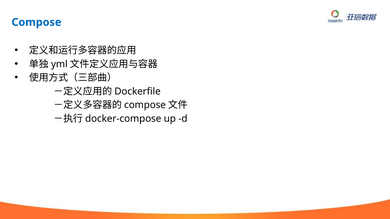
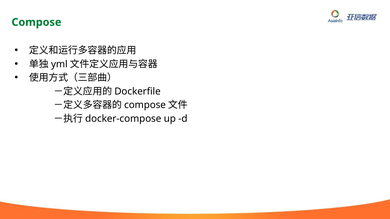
Compose colour: blue -> green (36, 22)
